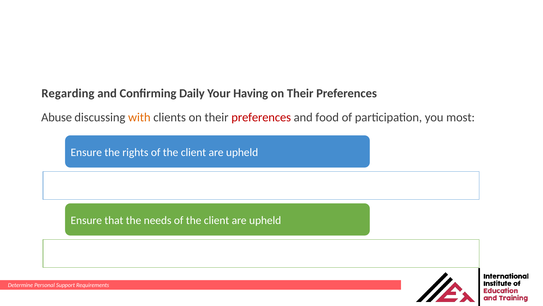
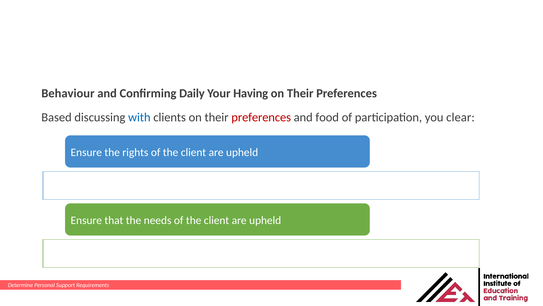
Regarding: Regarding -> Behaviour (68, 93)
Abuse: Abuse -> Based (57, 117)
with colour: orange -> blue (139, 117)
most: most -> clear (460, 117)
